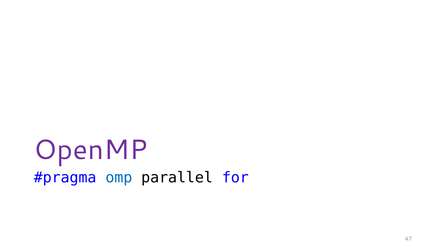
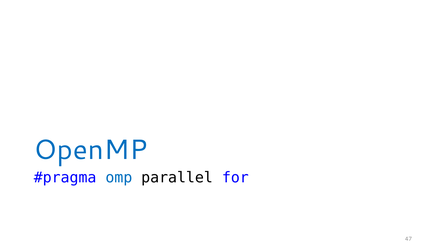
OpenMP colour: purple -> blue (91, 150)
